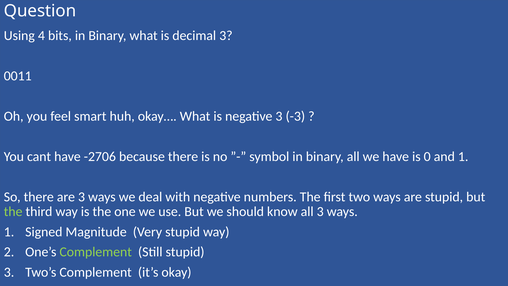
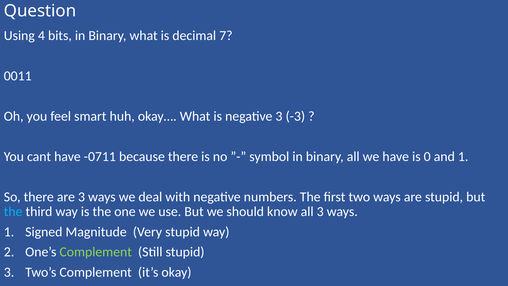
decimal 3: 3 -> 7 (226, 36)
-2706: -2706 -> -0711 (100, 156)
the colour: light green -> light blue (13, 212)
